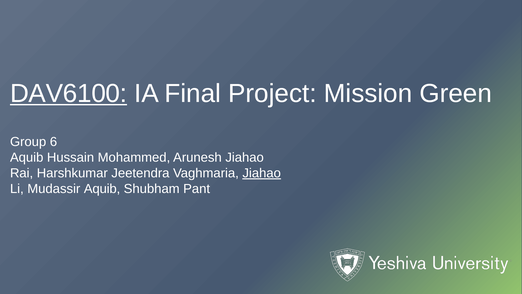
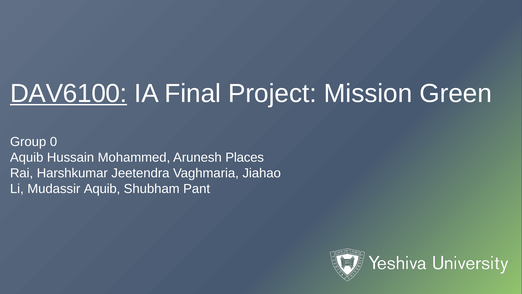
6: 6 -> 0 (53, 142)
Arunesh Jiahao: Jiahao -> Places (245, 157)
Jiahao underline: present -> none (262, 173)
